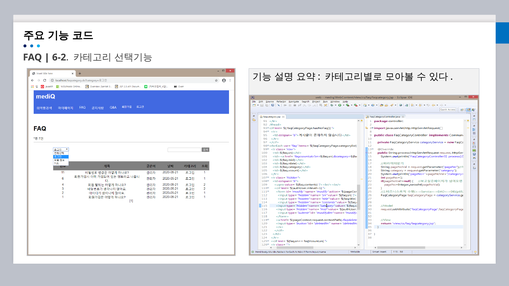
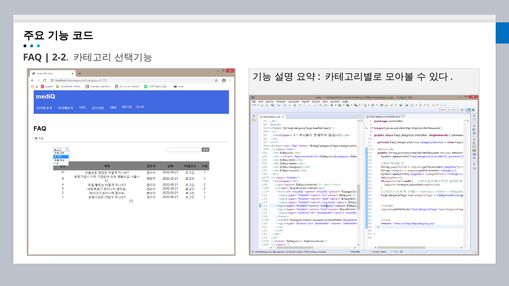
6-2: 6-2 -> 2-2 (59, 57)
